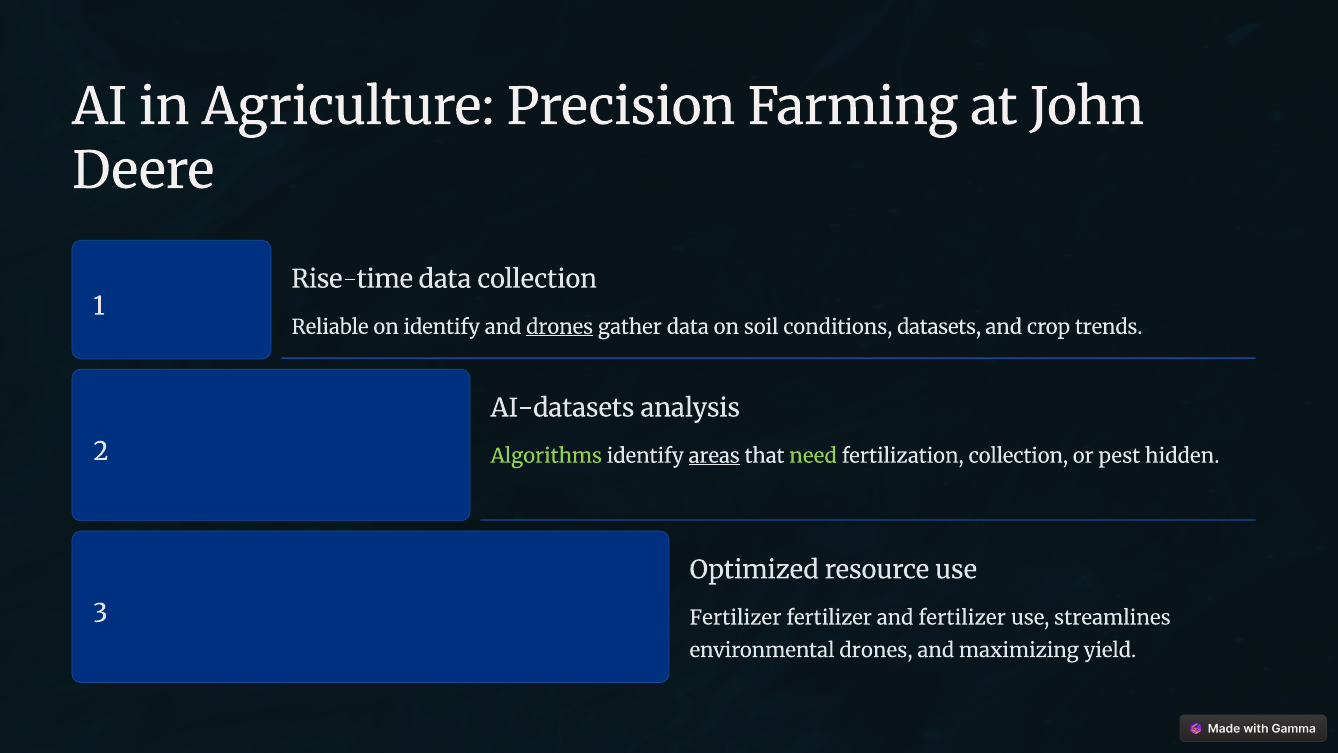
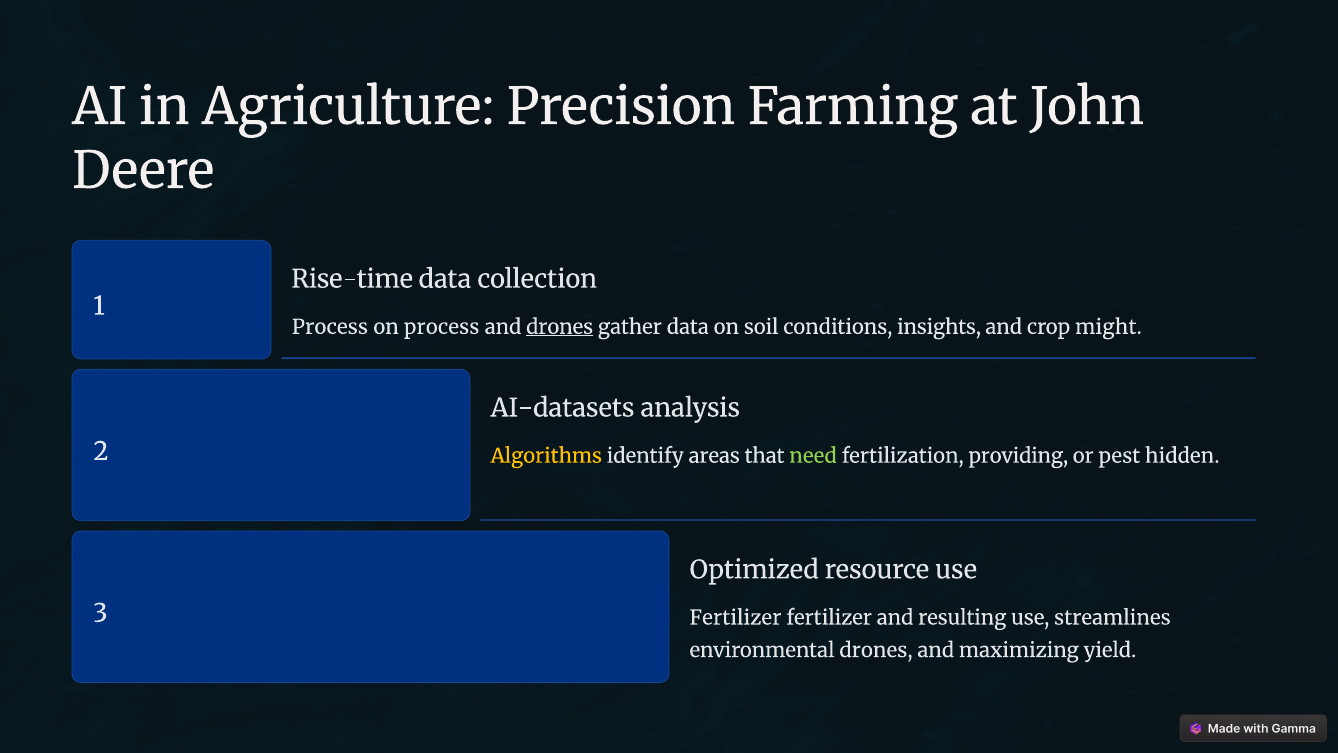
Reliable: Reliable -> Process (330, 327)
on identify: identify -> process (442, 327)
datasets: datasets -> insights (939, 327)
trends: trends -> might (1108, 327)
Algorithms colour: light green -> yellow (546, 456)
areas underline: present -> none (714, 456)
fertilization collection: collection -> providing (1018, 456)
and fertilizer: fertilizer -> resulting (962, 618)
